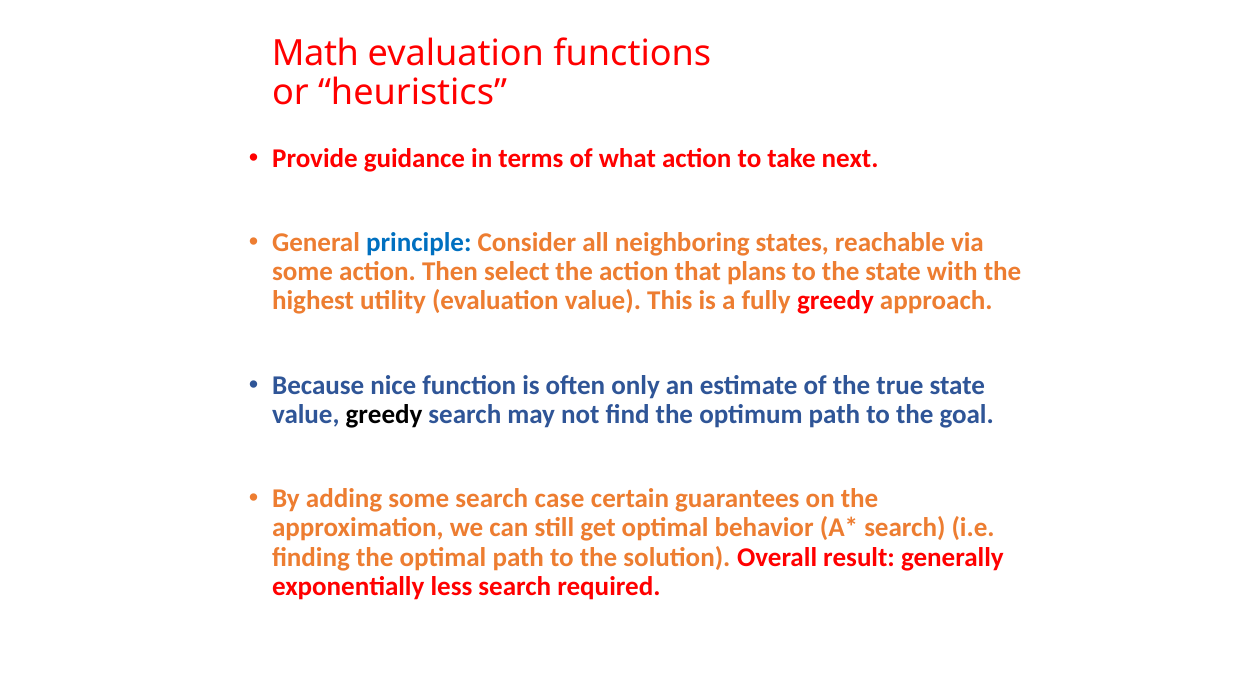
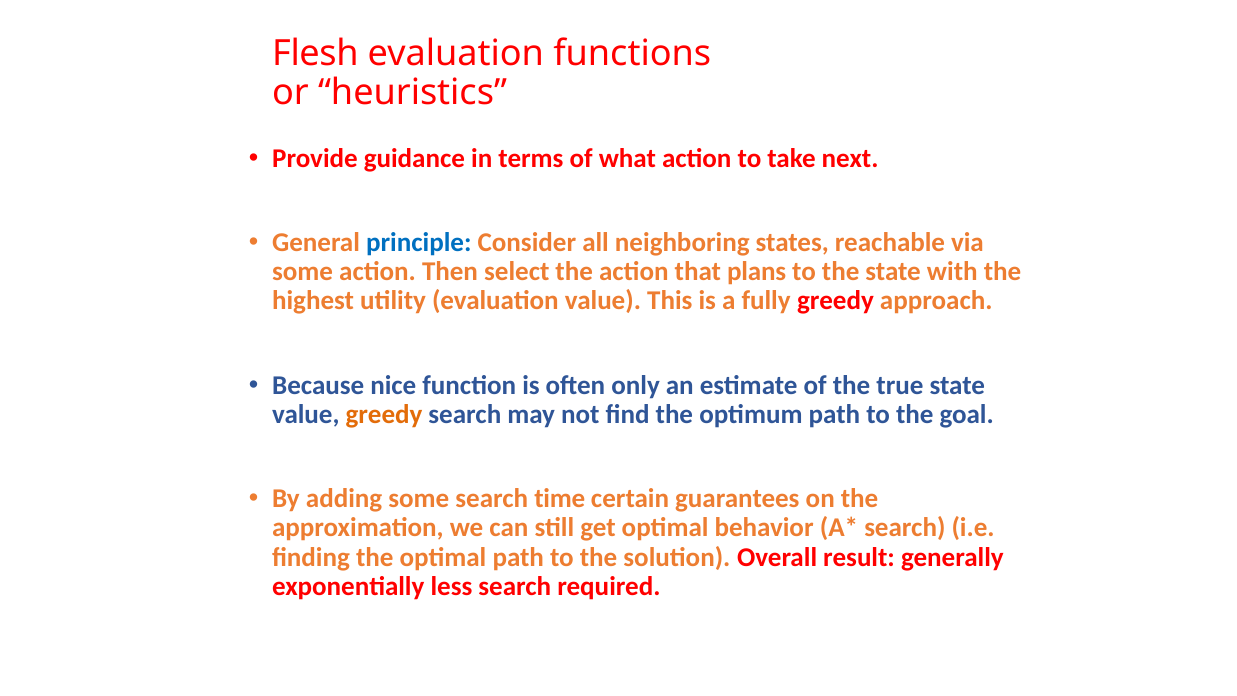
Math: Math -> Flesh (315, 54)
greedy colour: black -> orange (384, 414)
case: case -> time (560, 499)
